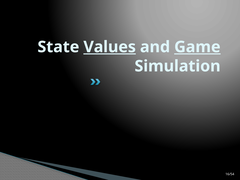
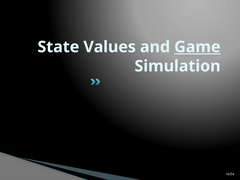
Values underline: present -> none (110, 47)
